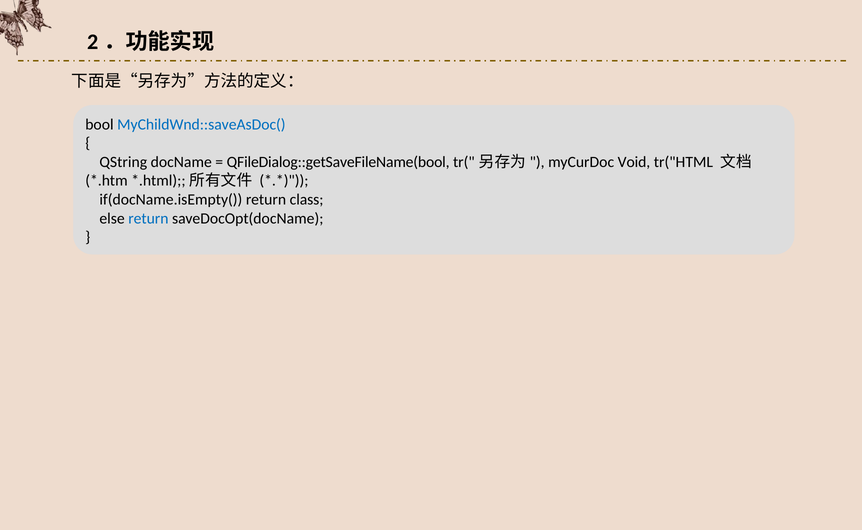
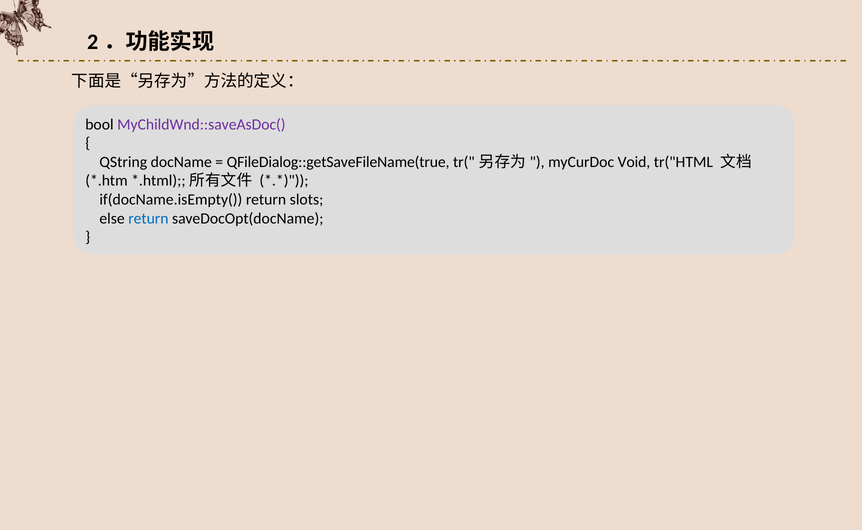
MyChildWnd::saveAsDoc( colour: blue -> purple (201, 124)
QFileDialog::getSaveFileName(bool: QFileDialog::getSaveFileName(bool -> QFileDialog::getSaveFileName(true (338, 162)
class: class -> slots (307, 200)
